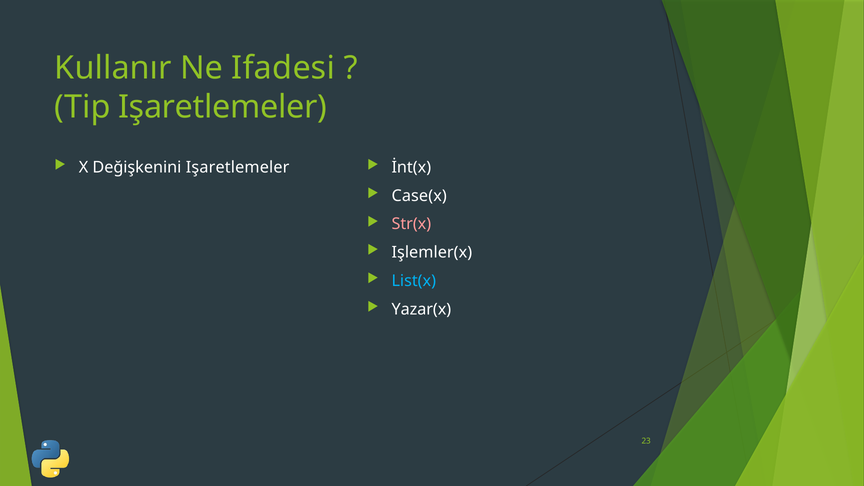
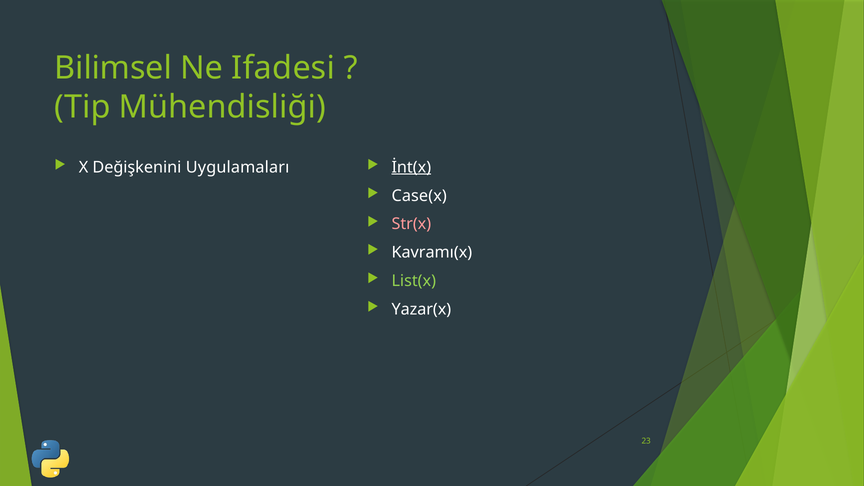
Kullanır: Kullanır -> Bilimsel (113, 68)
Tip Işaretlemeler: Işaretlemeler -> Mühendisliği (222, 107)
Değişkenini Işaretlemeler: Işaretlemeler -> Uygulamaları (238, 167)
İnt(x underline: none -> present (411, 167)
Işlemler(x: Işlemler(x -> Kavramı(x (432, 253)
List(x colour: light blue -> light green (414, 281)
